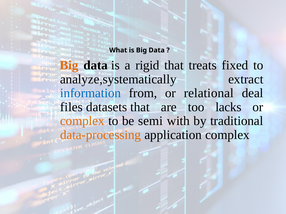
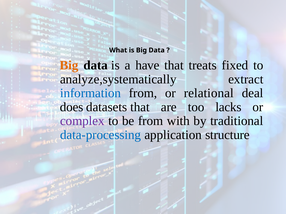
rigid: rigid -> have (147, 65)
files: files -> does (72, 107)
complex colour: orange -> purple (82, 121)
be semi: semi -> from (151, 121)
data-processing colour: orange -> blue (101, 135)
application complex: complex -> structure (227, 135)
